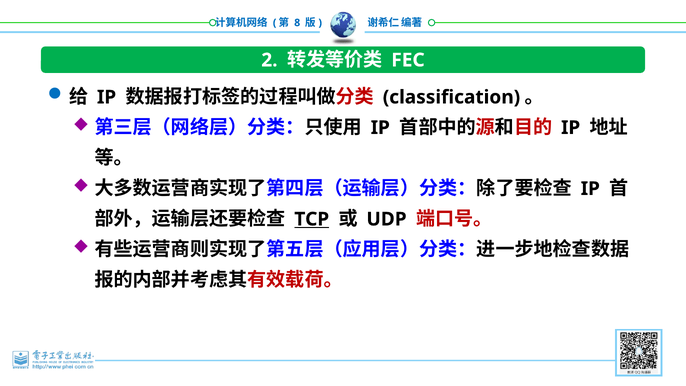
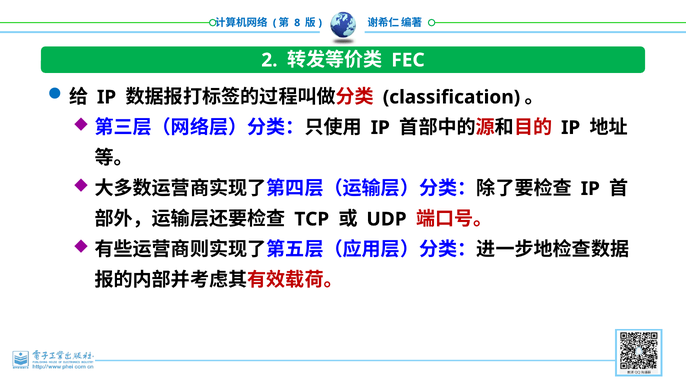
TCP underline: present -> none (312, 219)
